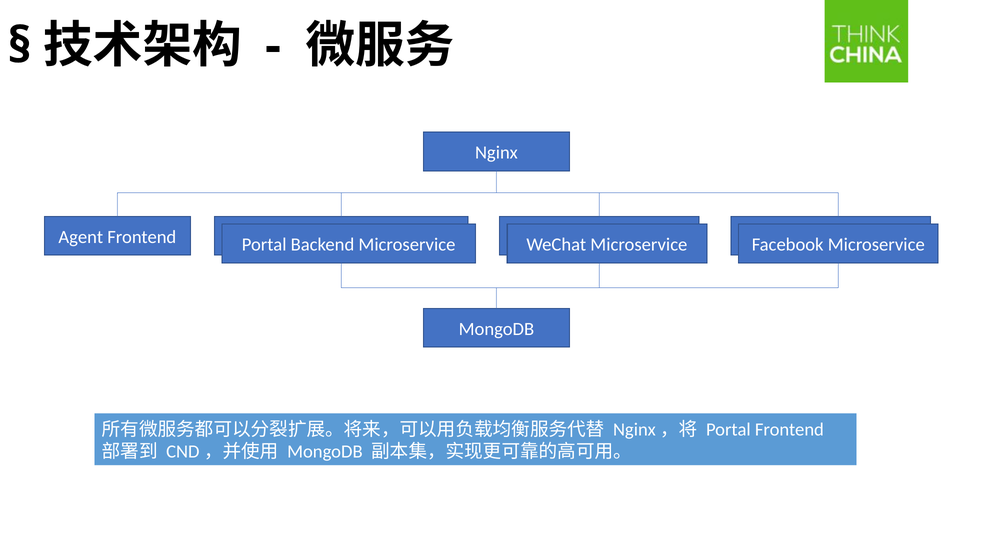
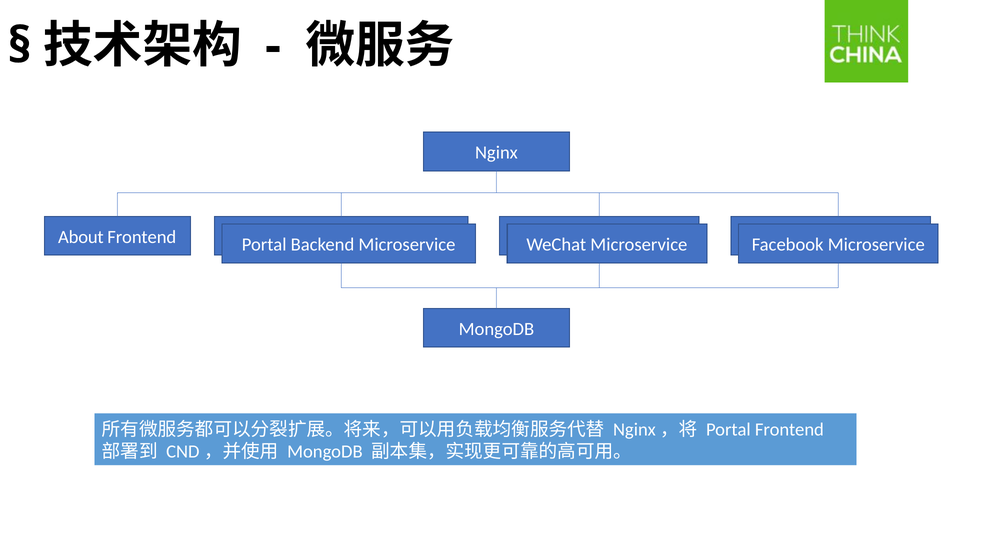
Agent: Agent -> About (81, 237)
